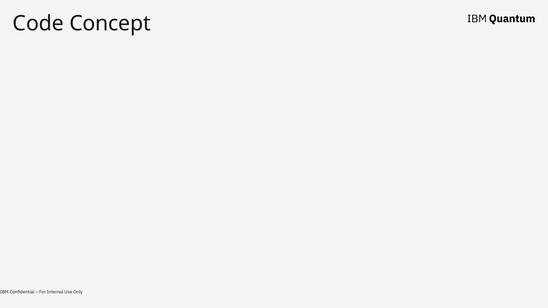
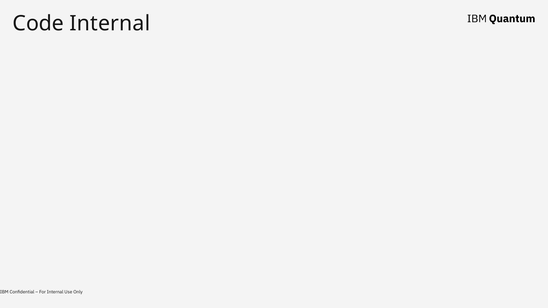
Code Concept: Concept -> Internal (110, 23)
